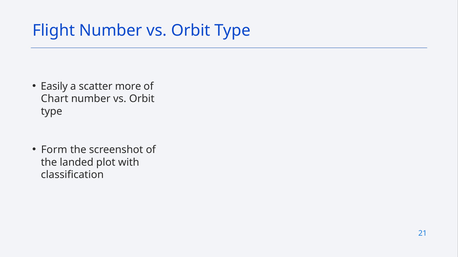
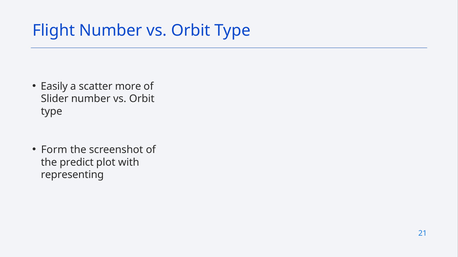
Chart: Chart -> Slider (55, 99)
landed: landed -> predict (77, 163)
classification: classification -> representing (72, 175)
